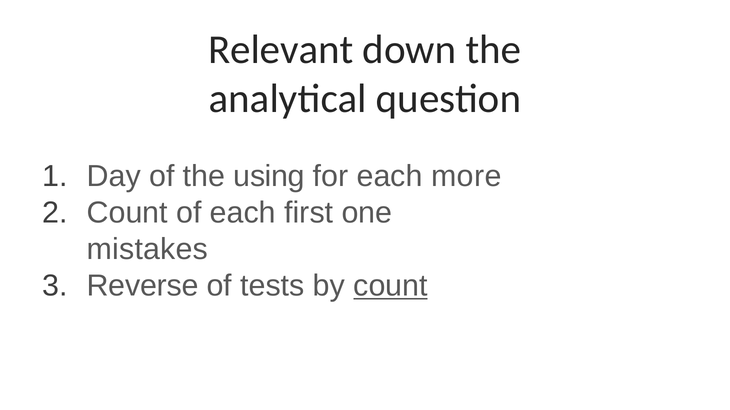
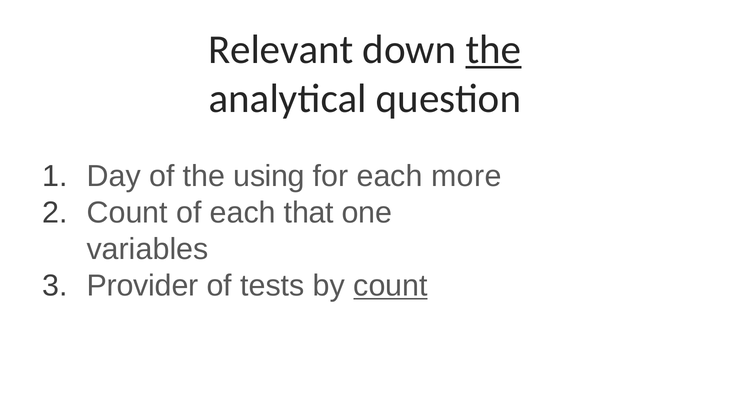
the underline: none -> present (493, 50)
first: first -> that (309, 213)
mistakes: mistakes -> variables (148, 250)
Reverse: Reverse -> Provider (143, 286)
